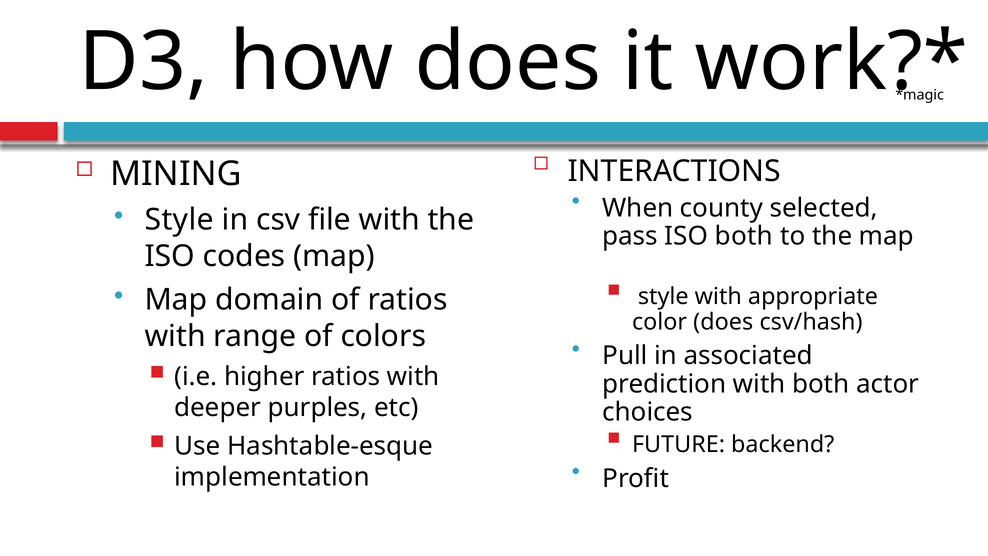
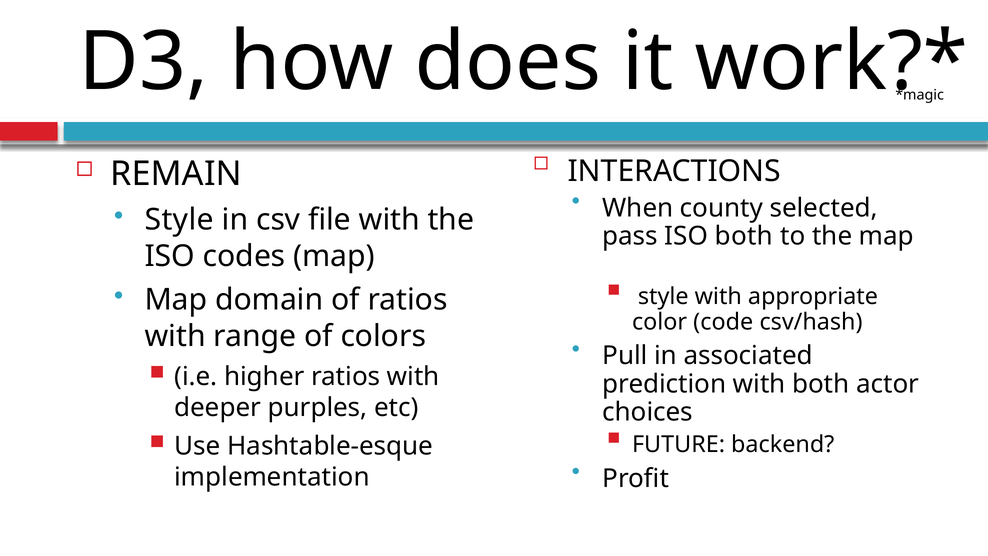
MINING: MINING -> REMAIN (176, 174)
color does: does -> code (723, 322)
